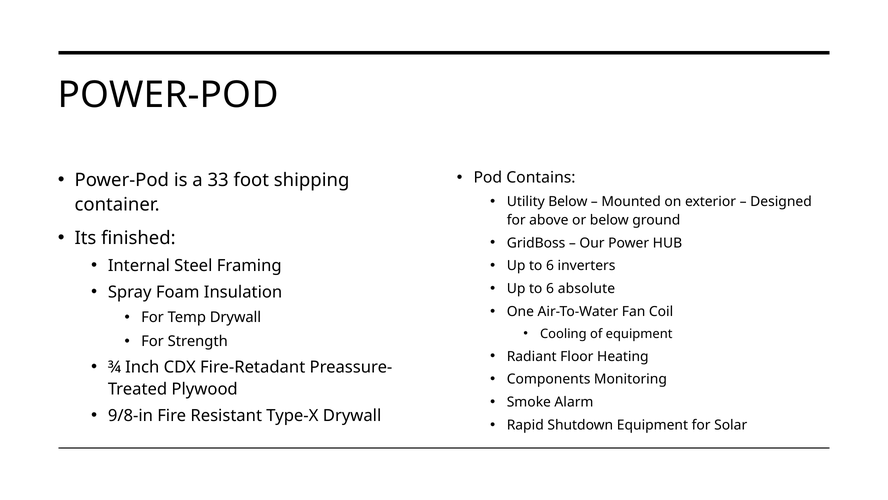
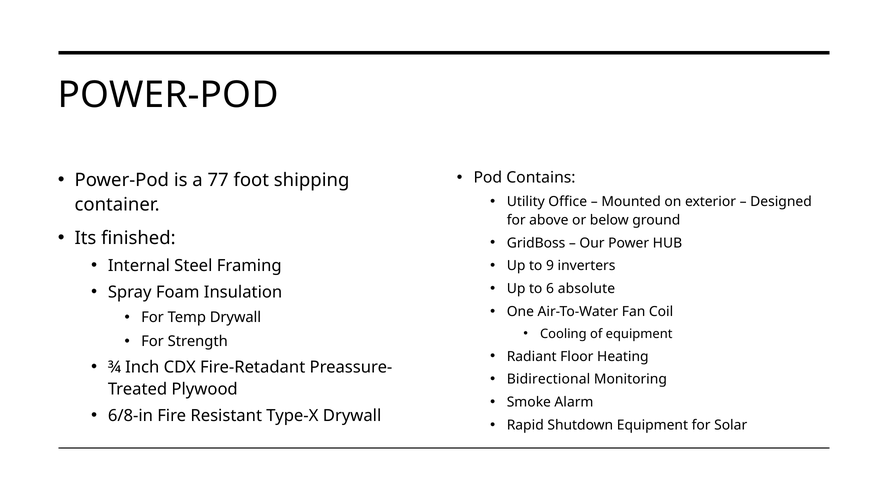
33: 33 -> 77 (218, 180)
Utility Below: Below -> Office (568, 201)
6: 6 -> 9 (550, 266)
Components: Components -> Bidirectional (549, 379)
9/8-in: 9/8-in -> 6/8-in (130, 415)
